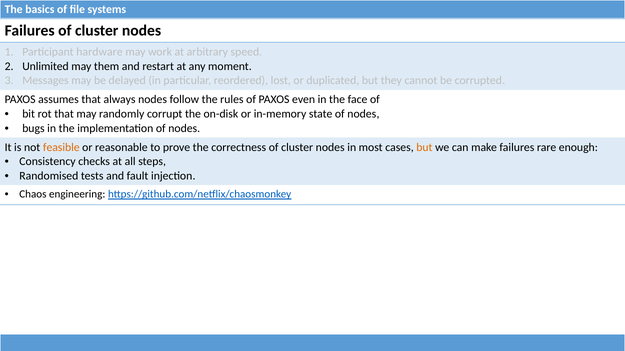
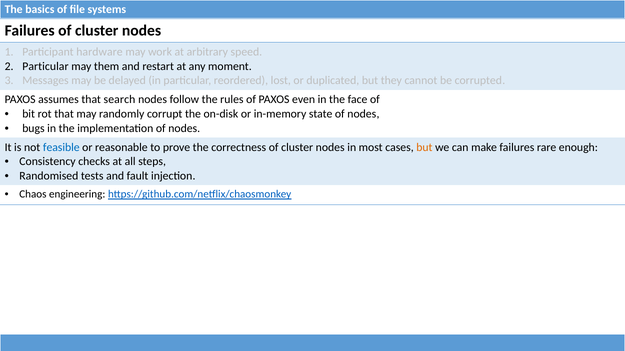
Unlimited: Unlimited -> Particular (45, 66)
always: always -> search (119, 100)
feasible colour: orange -> blue (61, 147)
